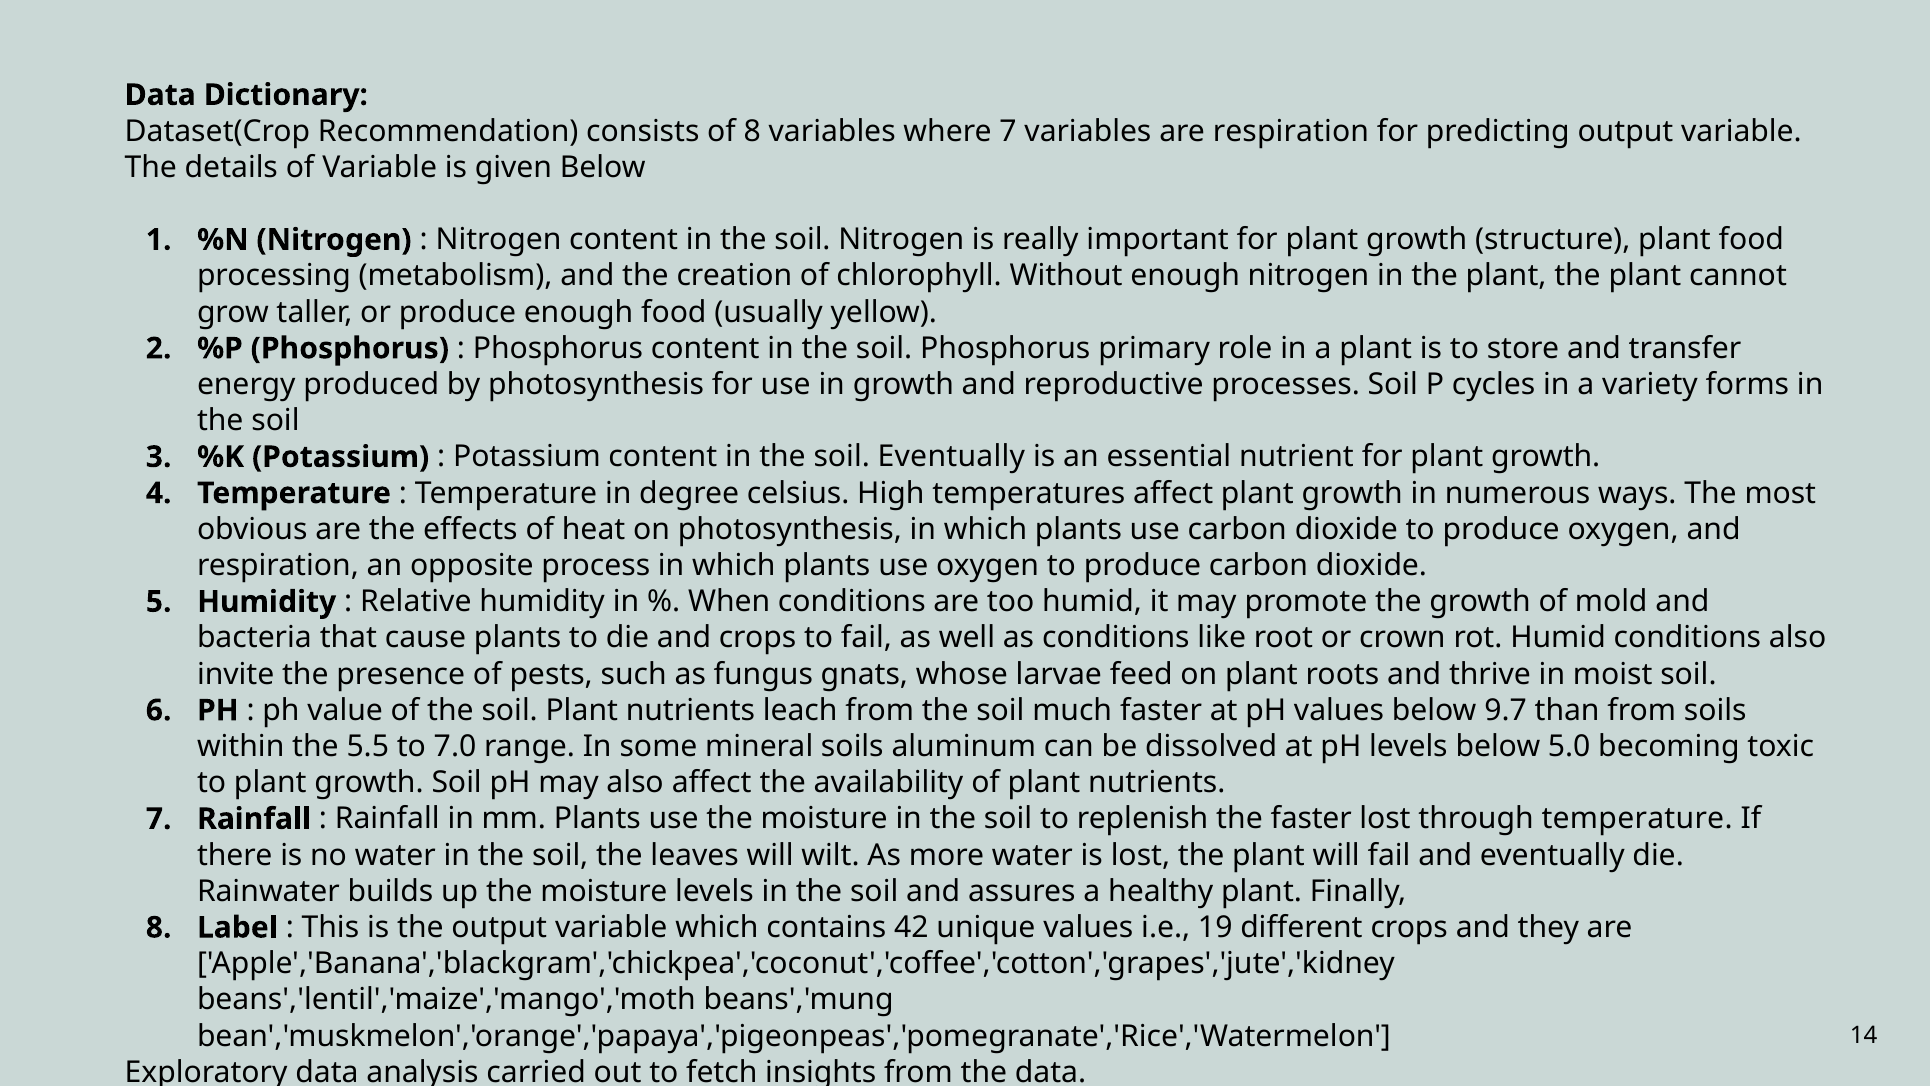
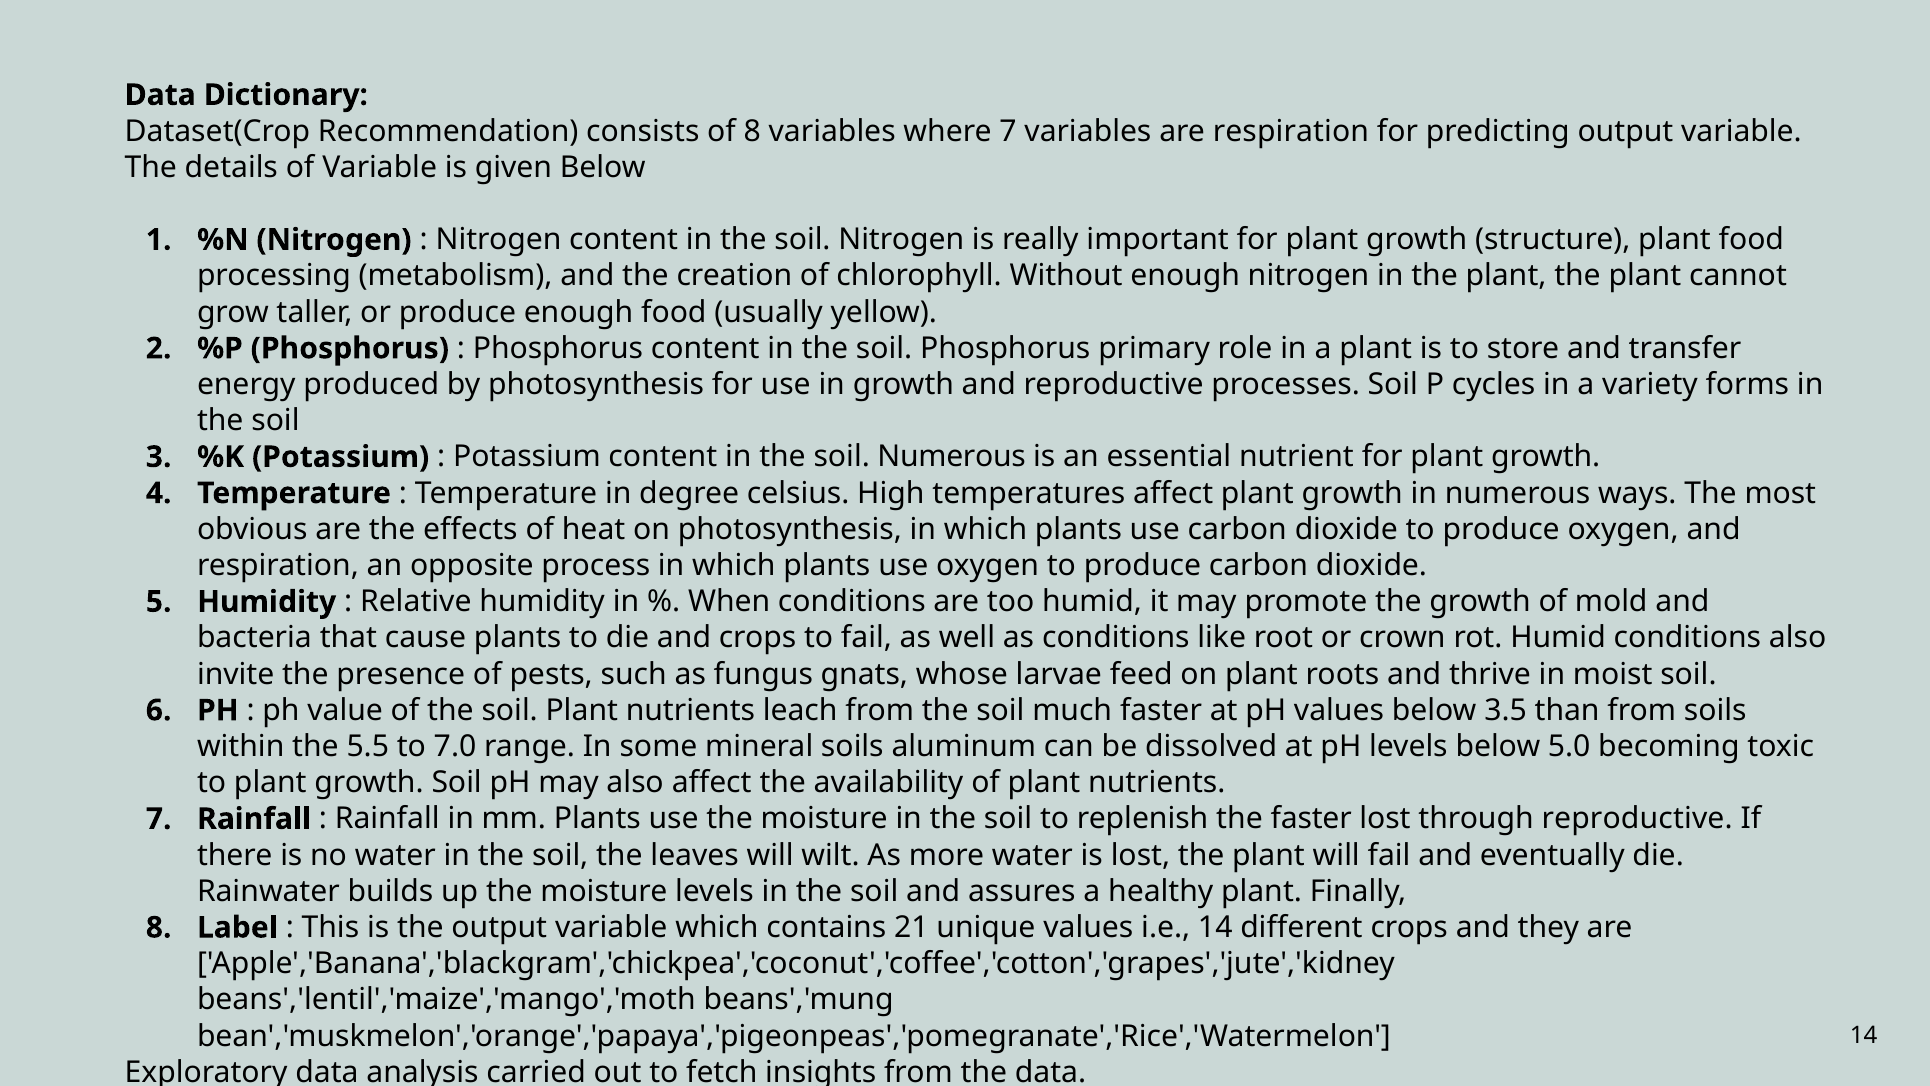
soil Eventually: Eventually -> Numerous (952, 457)
9.7: 9.7 -> 3.5 (1506, 710)
through temperature: temperature -> reproductive (1637, 819)
42: 42 -> 21 (911, 927)
i.e 19: 19 -> 14 (1215, 927)
